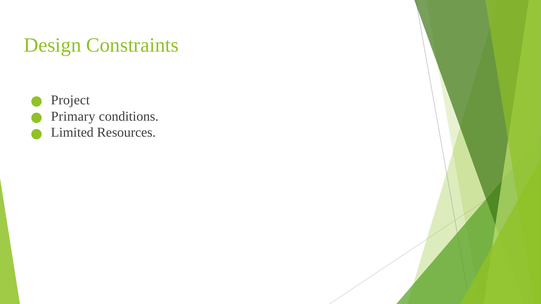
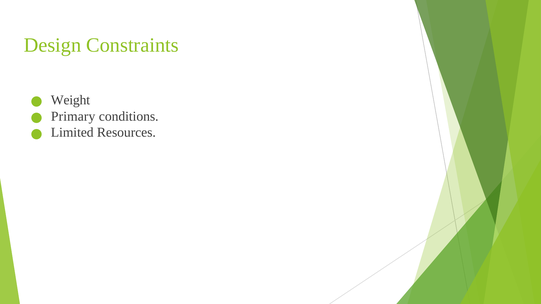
Project: Project -> Weight (70, 100)
